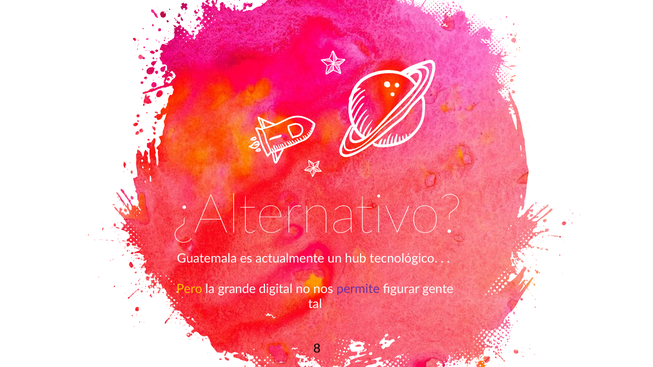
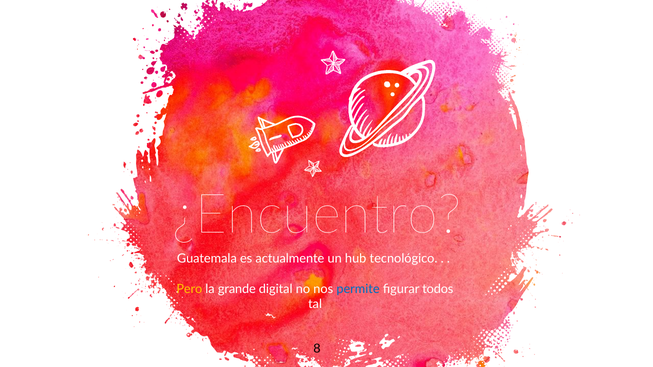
¿Alternativo: ¿Alternativo -> ¿Encuentro (317, 215)
permite colour: purple -> blue (358, 289)
gente: gente -> todos (438, 289)
